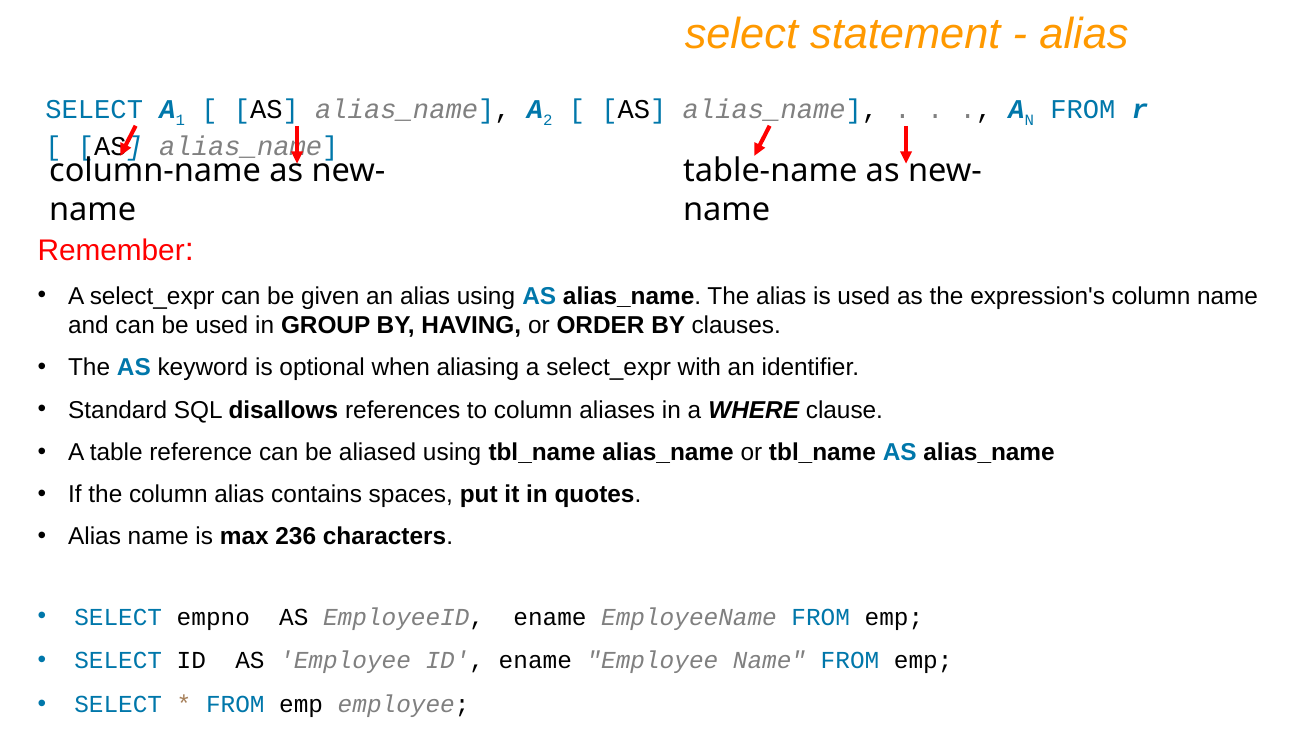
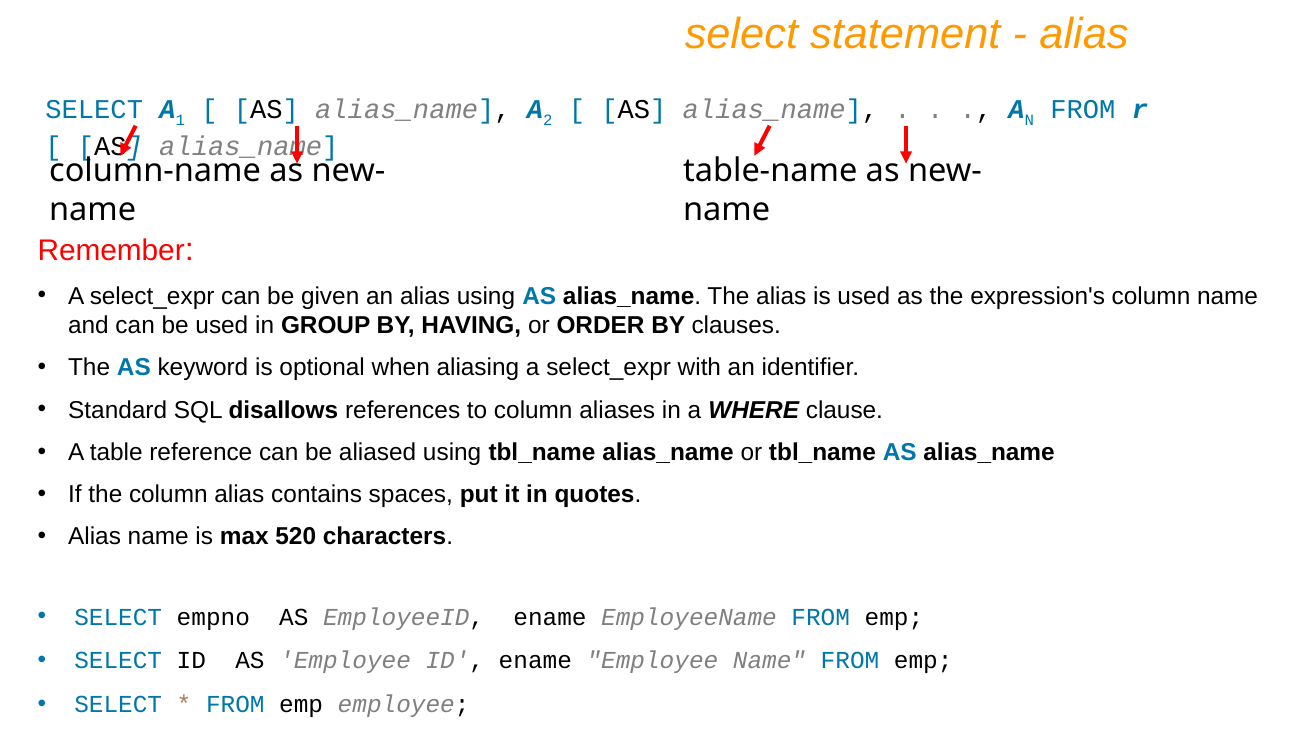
236: 236 -> 520 (296, 537)
